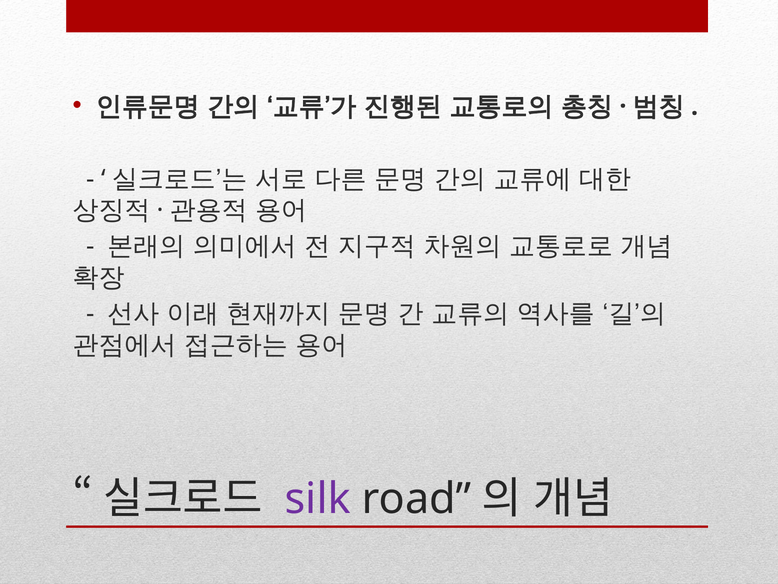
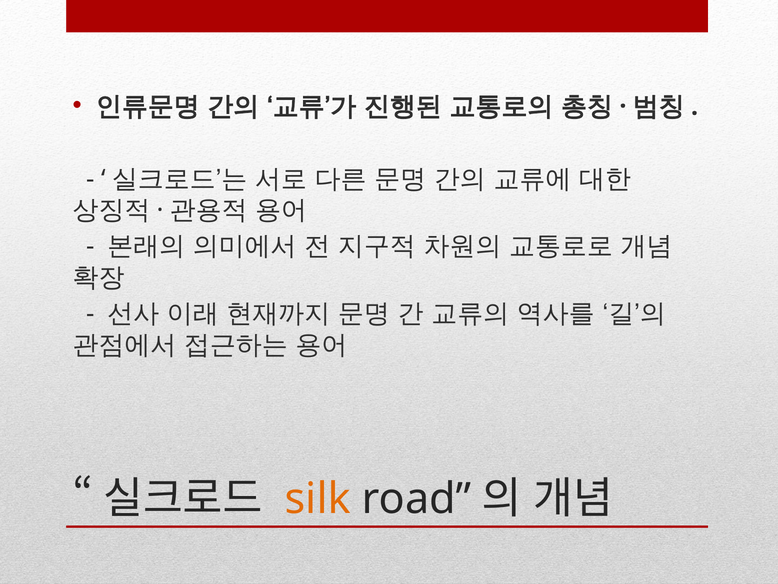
silk colour: purple -> orange (318, 498)
